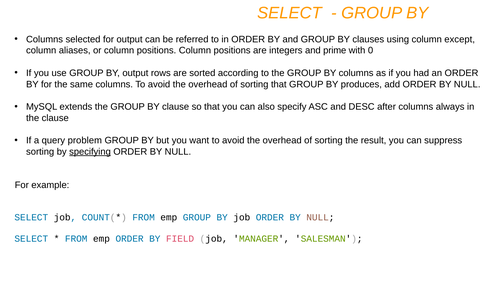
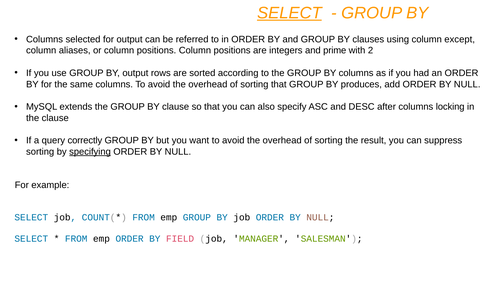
SELECT underline: none -> present (289, 13)
0: 0 -> 2 (371, 51)
always: always -> locking (450, 107)
problem: problem -> correctly (85, 140)
